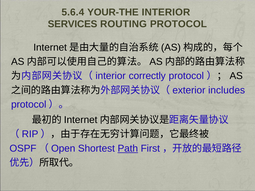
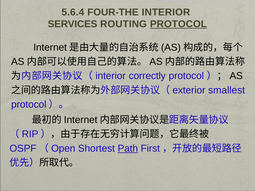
YOUR-THE: YOUR-THE -> FOUR-THE (113, 12)
PROTOCOL underline: none -> present (178, 24)
includes: includes -> smallest (227, 90)
